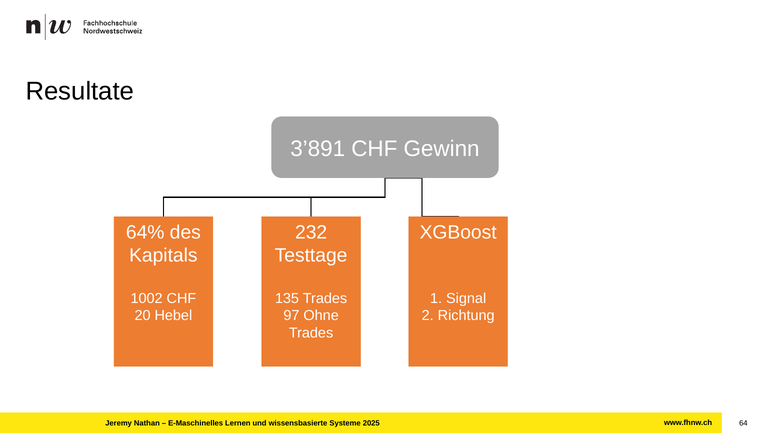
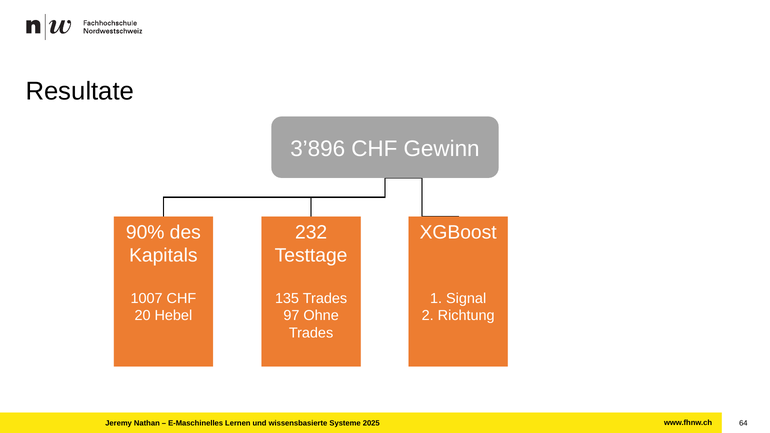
3’891: 3’891 -> 3’896 (318, 149)
64%: 64% -> 90% (145, 232)
1002: 1002 -> 1007 (147, 298)
